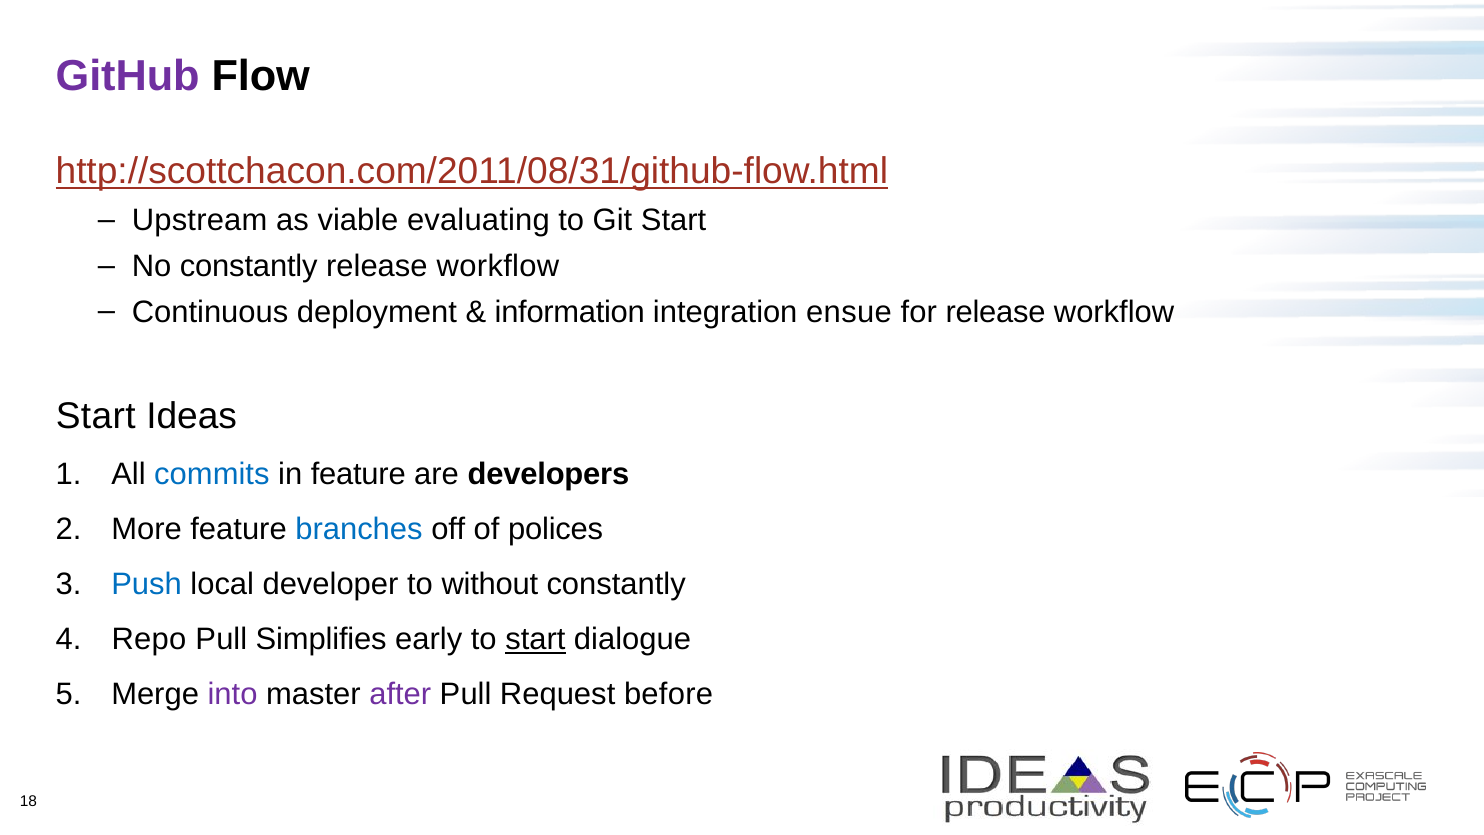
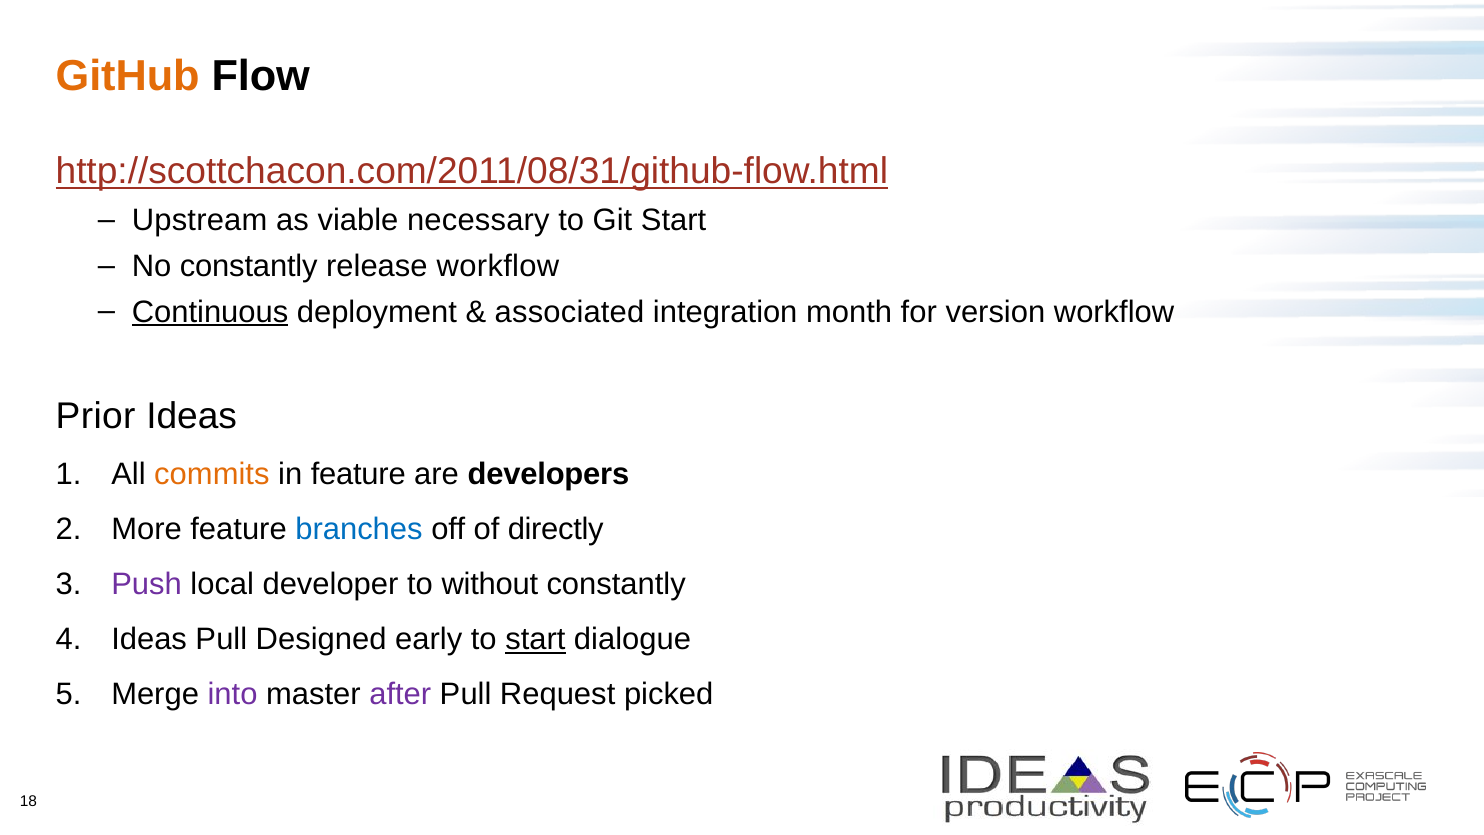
GitHub colour: purple -> orange (128, 77)
evaluating: evaluating -> necessary (478, 220)
Continuous underline: none -> present (210, 312)
information: information -> associated (570, 312)
ensue: ensue -> month (849, 312)
for release: release -> version (995, 312)
Start: Start -> Prior (96, 416)
commits colour: blue -> orange (212, 474)
polices: polices -> directly (556, 529)
Push colour: blue -> purple (147, 584)
Repo: Repo -> Ideas (149, 640)
Simplifies: Simplifies -> Designed (321, 640)
before: before -> picked (669, 695)
